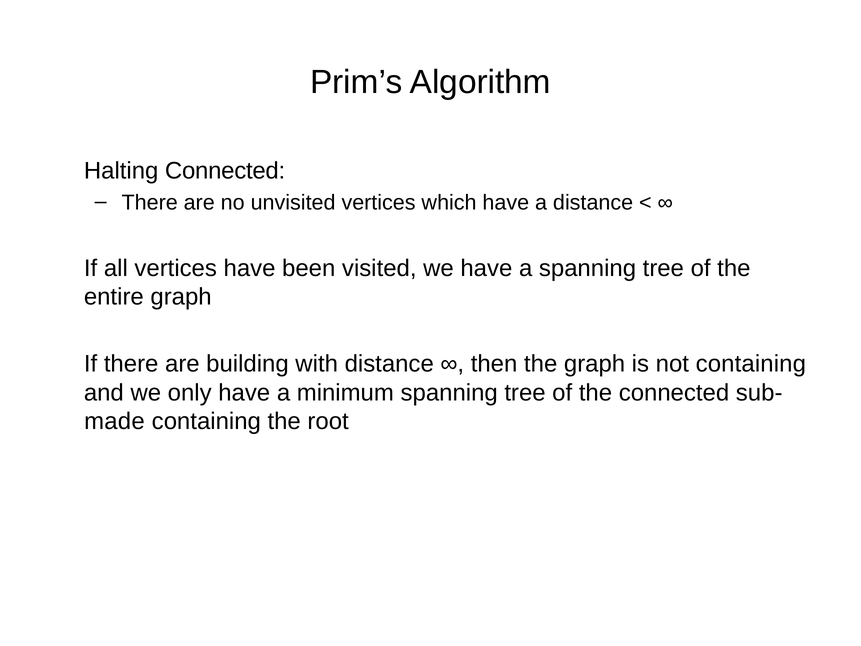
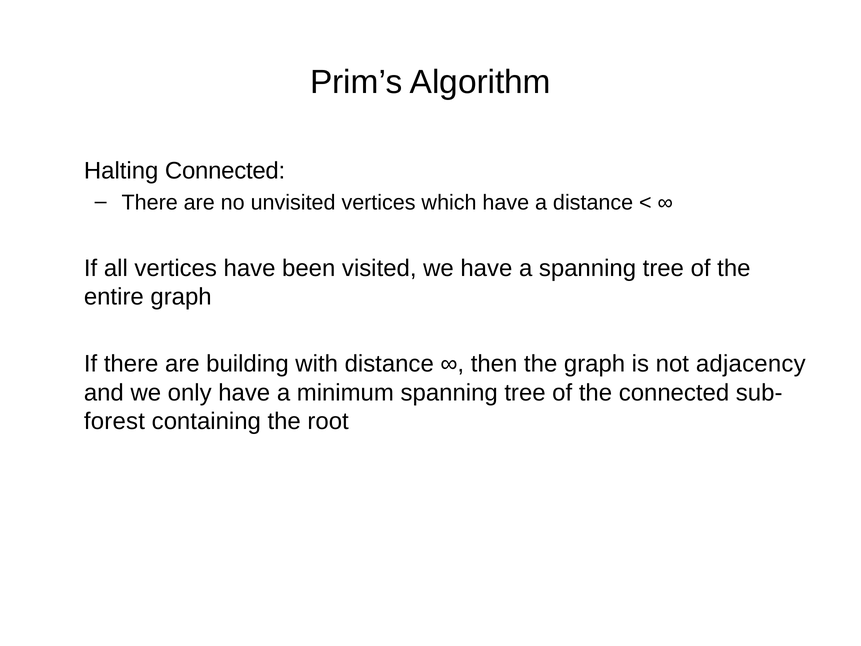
not containing: containing -> adjacency (751, 364)
made: made -> forest (114, 421)
